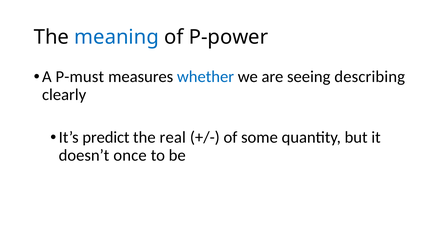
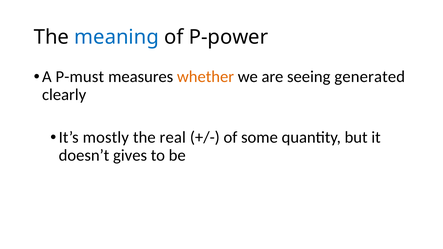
whether colour: blue -> orange (205, 77)
describing: describing -> generated (370, 77)
predict: predict -> mostly (106, 138)
once: once -> gives (130, 156)
